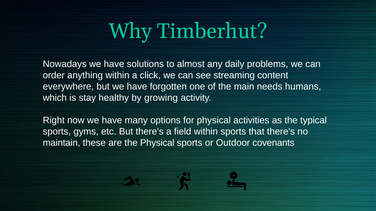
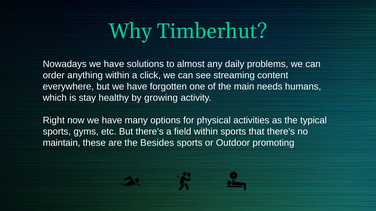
the Physical: Physical -> Besides (157, 143)
covenants: covenants -> promoting (273, 143)
